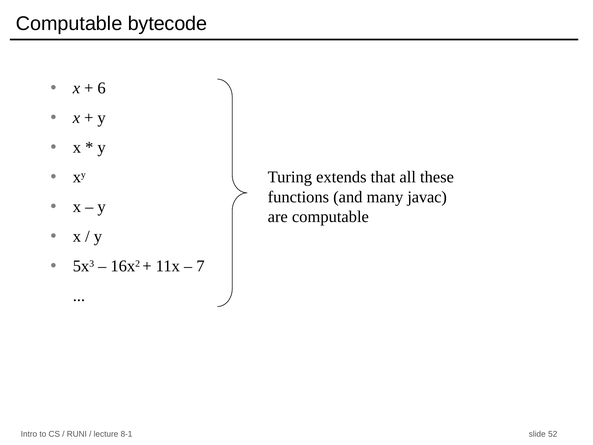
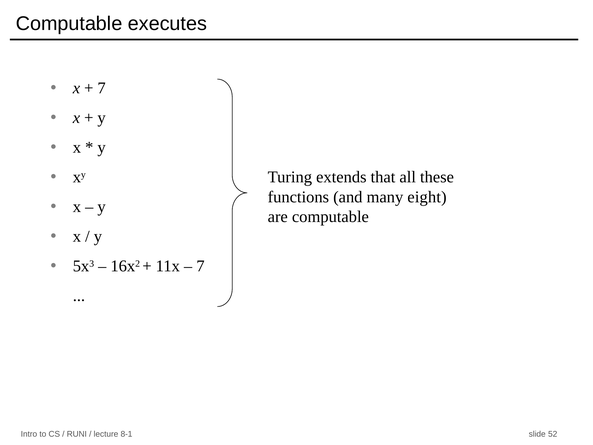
bytecode: bytecode -> executes (167, 24)
6: 6 -> 7 (102, 88)
javac: javac -> eight (427, 197)
